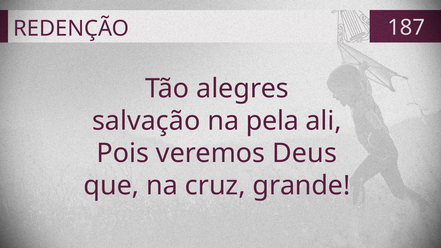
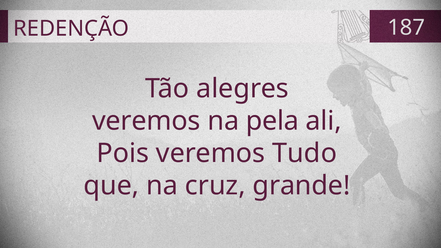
salvação: salvação -> veremos (146, 121)
Deus: Deus -> Tudo (305, 153)
